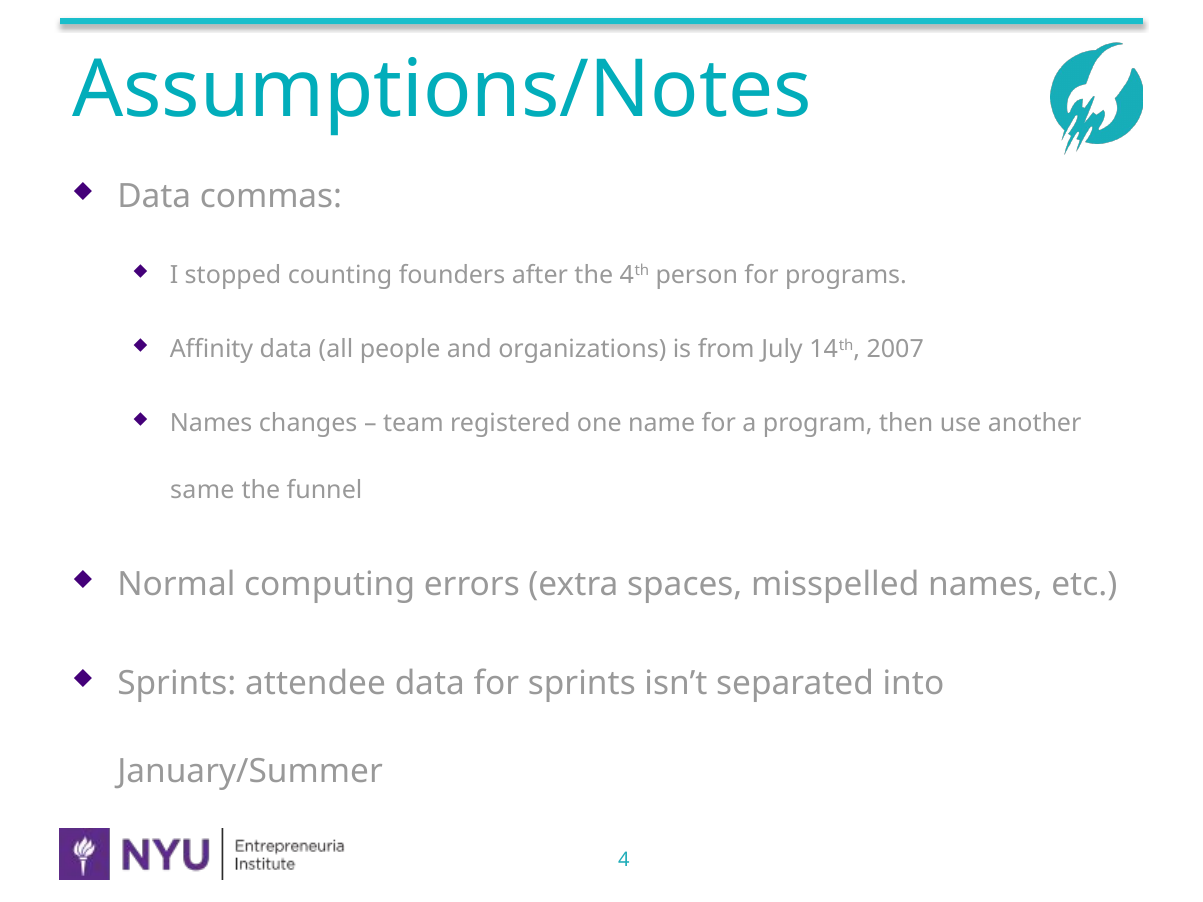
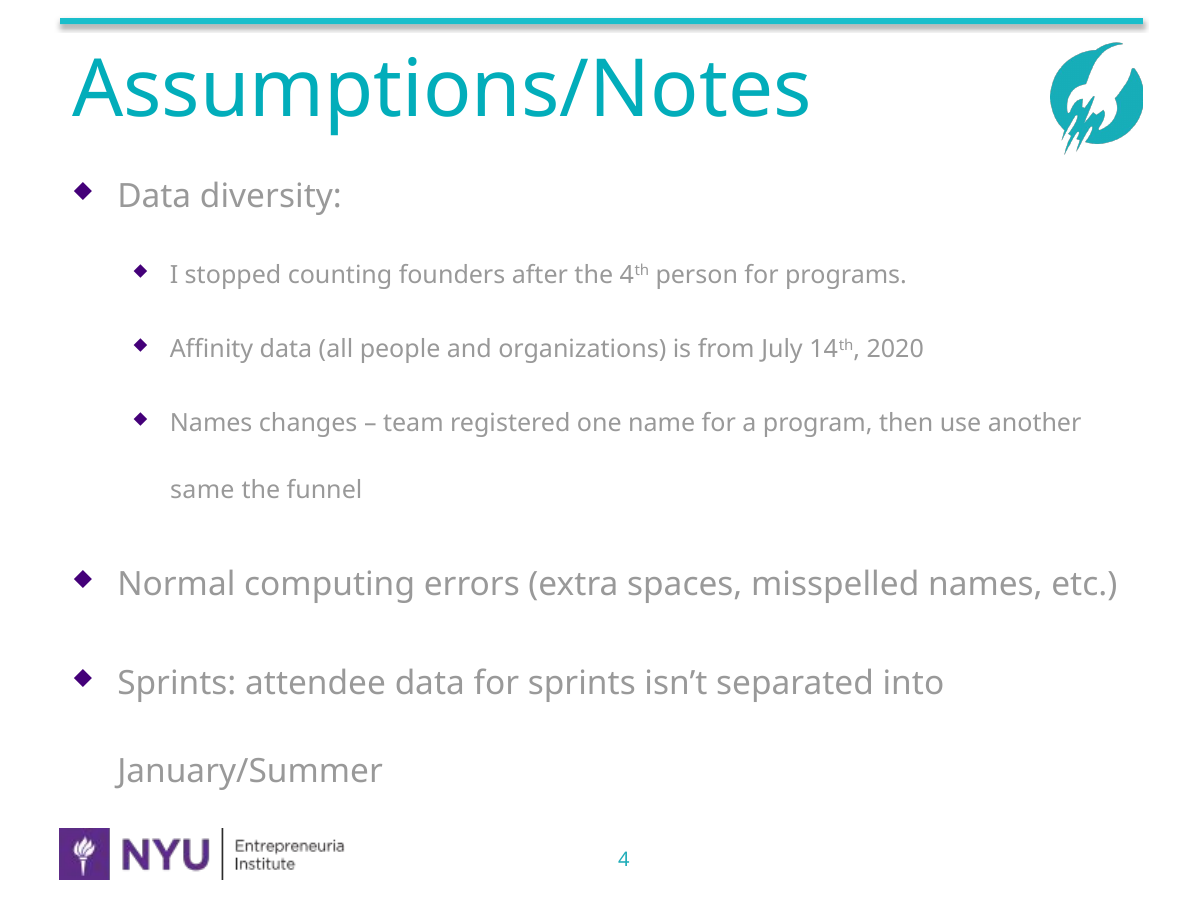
commas: commas -> diversity (271, 197)
2007: 2007 -> 2020 (895, 350)
